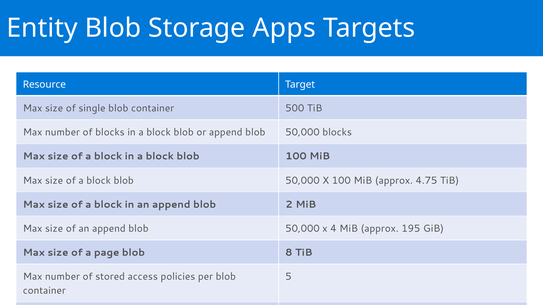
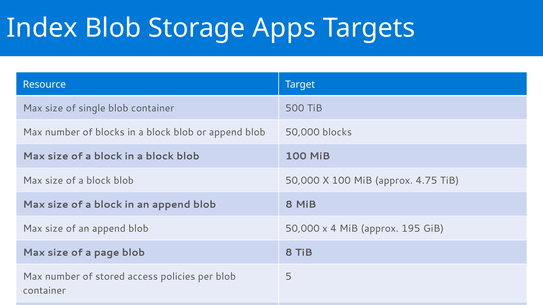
Entity: Entity -> Index (42, 28)
append blob 2: 2 -> 8 (289, 205)
